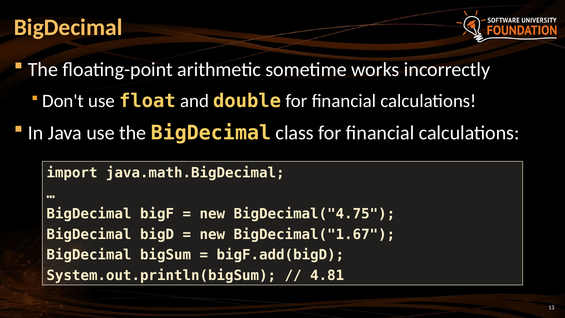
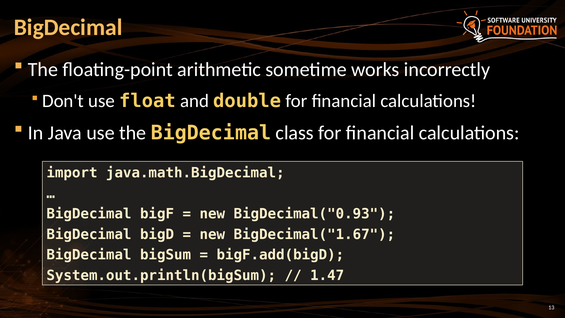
BigDecimal("4.75: BigDecimal("4.75 -> BigDecimal("0.93 (314, 214)
4.81: 4.81 -> 1.47 (327, 275)
